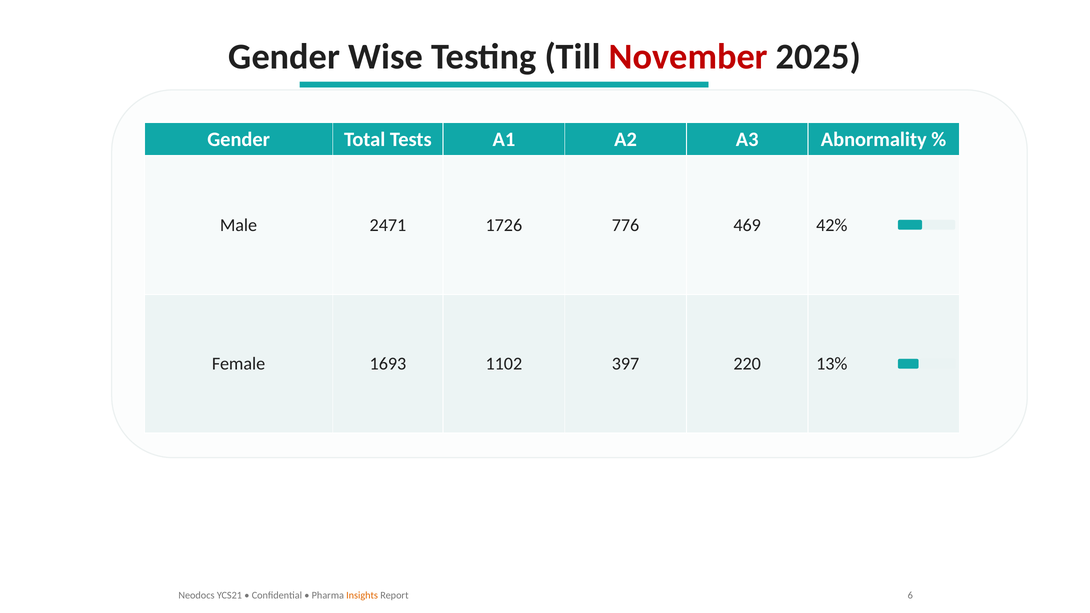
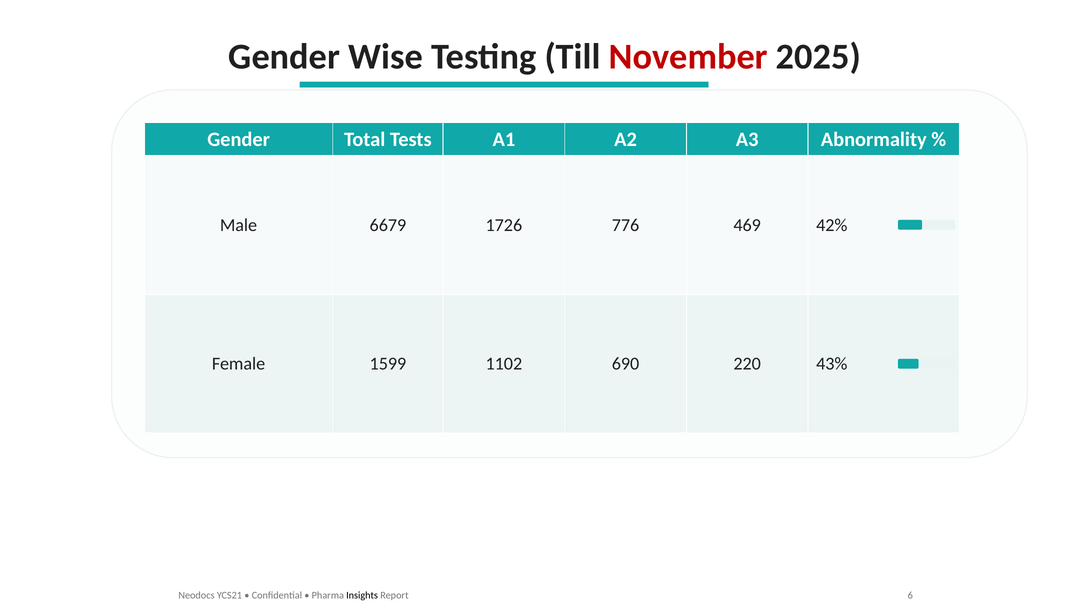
2471: 2471 -> 6679 (388, 225)
1693: 1693 -> 1599 (388, 364)
397: 397 -> 690 (626, 364)
13%: 13% -> 43% (832, 364)
Insights colour: orange -> black (362, 595)
